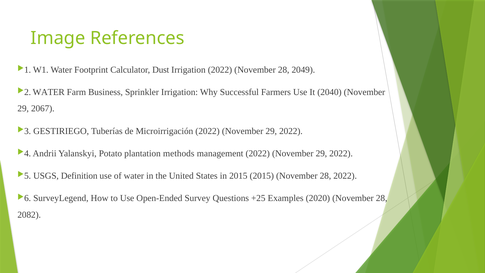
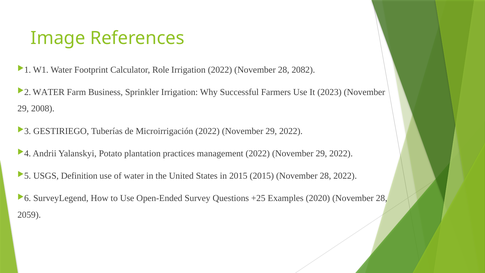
Dust: Dust -> Role (161, 70)
2049: 2049 -> 2082 (303, 70)
2040: 2040 -> 2023 (329, 92)
2067: 2067 -> 2008 (43, 108)
methods: methods -> practices (179, 153)
2082: 2082 -> 2059 (29, 215)
